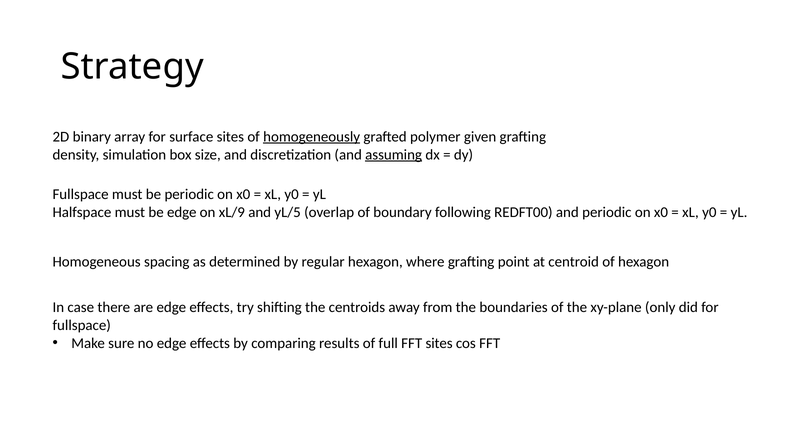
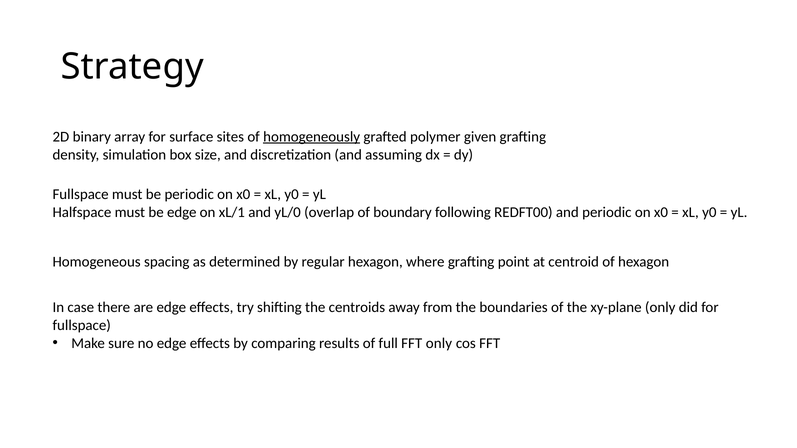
assuming underline: present -> none (394, 155)
xL/9: xL/9 -> xL/1 (232, 212)
yL/5: yL/5 -> yL/0 (288, 212)
FFT sites: sites -> only (439, 344)
